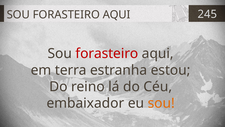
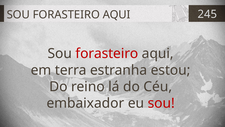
sou colour: orange -> red (161, 103)
